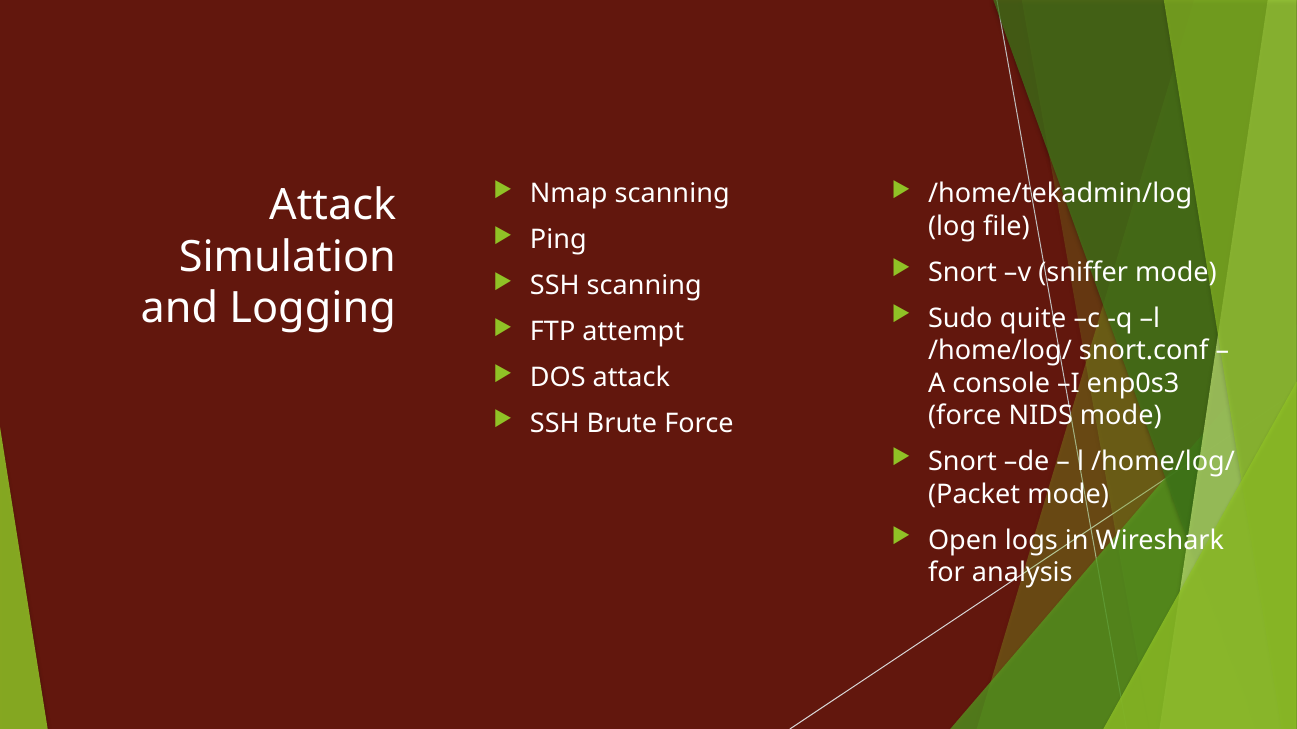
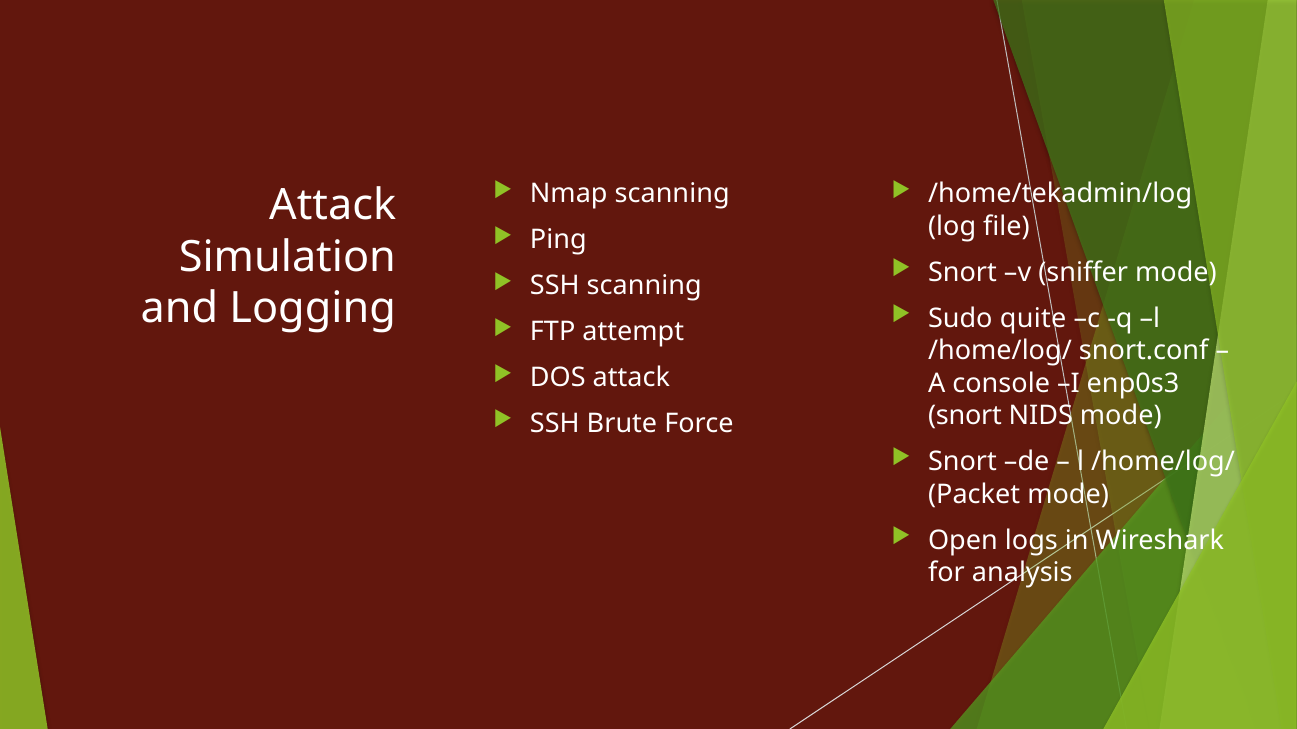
force: force -> snort (965, 416)
